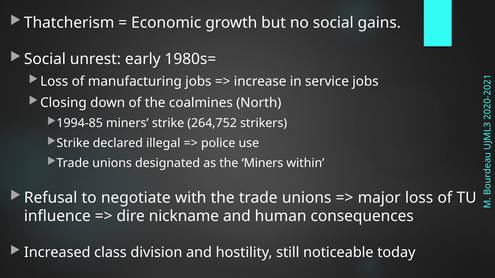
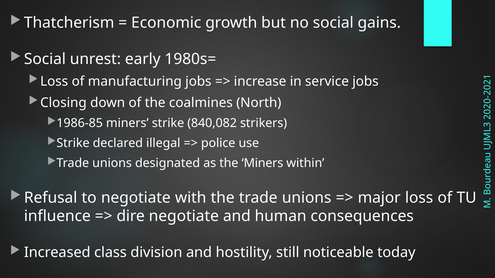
1994-85: 1994-85 -> 1986-85 (80, 123)
264,752: 264,752 -> 840,082 (212, 123)
dire nickname: nickname -> negotiate (184, 217)
